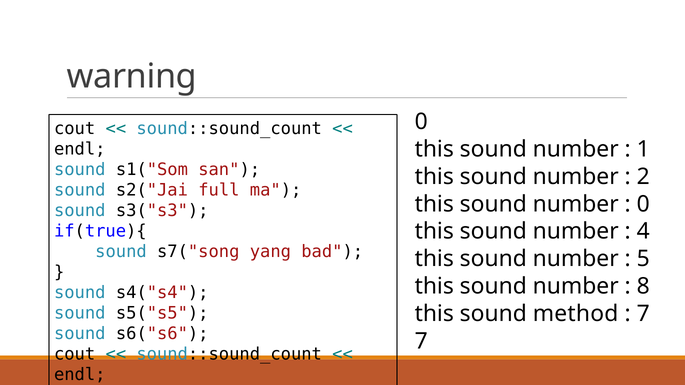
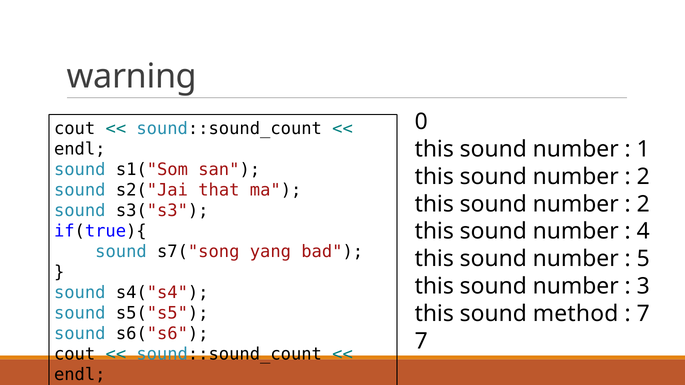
full: full -> that (219, 190)
0: 0 -> 2 (643, 204)
8: 8 -> 3 (643, 286)
